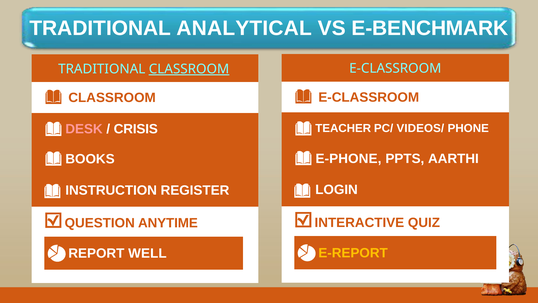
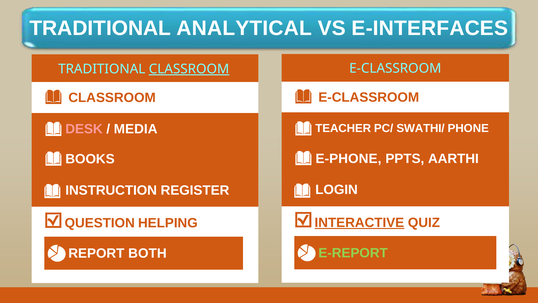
E-BENCHMARK: E-BENCHMARK -> E-INTERFACES (430, 28)
CRISIS: CRISIS -> MEDIA (136, 129)
VIDEOS/: VIDEOS/ -> SWATHI/ (421, 128)
INTERACTIVE underline: none -> present (359, 222)
ANYTIME: ANYTIME -> HELPING (168, 223)
E-REPORT colour: yellow -> light green (353, 253)
WELL: WELL -> BOTH (147, 253)
